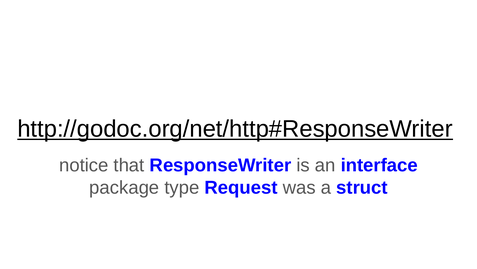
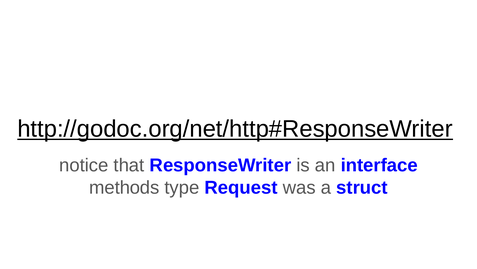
package: package -> methods (124, 187)
